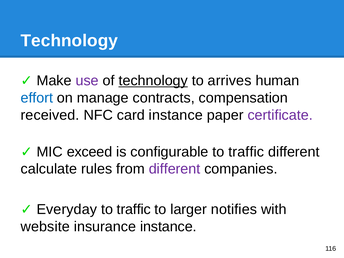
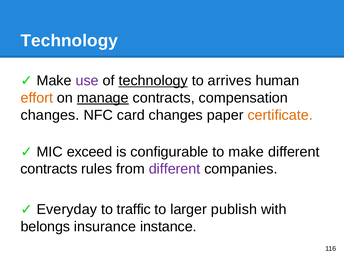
effort colour: blue -> orange (37, 98)
manage underline: none -> present (103, 98)
received: received -> changes (50, 115)
card instance: instance -> changes (176, 115)
certificate colour: purple -> orange (280, 115)
configurable to traffic: traffic -> make (246, 152)
calculate: calculate -> contracts (49, 169)
notifies: notifies -> publish (234, 209)
website: website -> belongs (45, 227)
